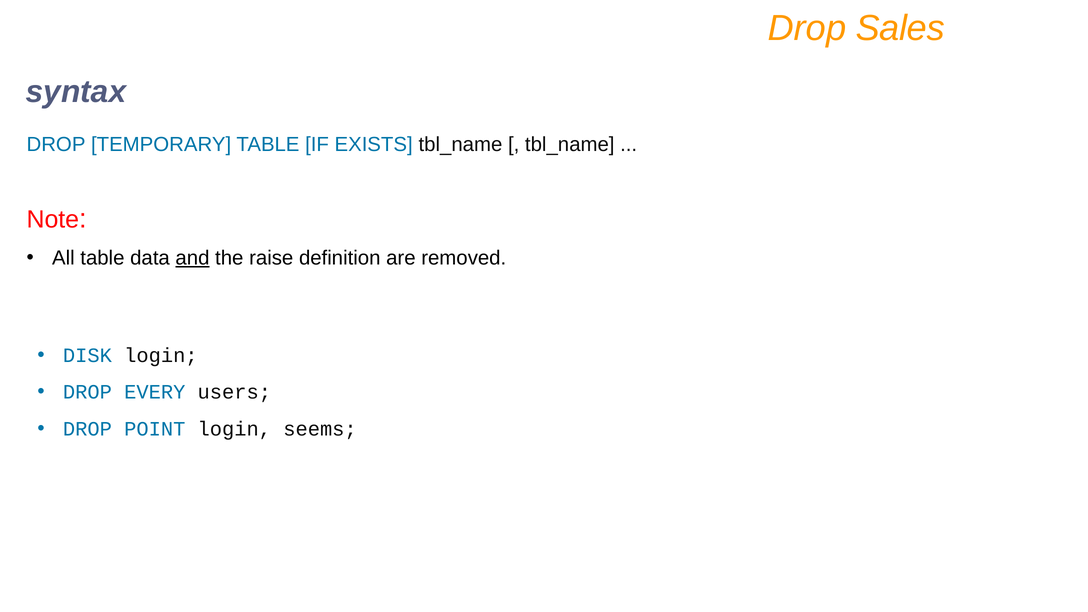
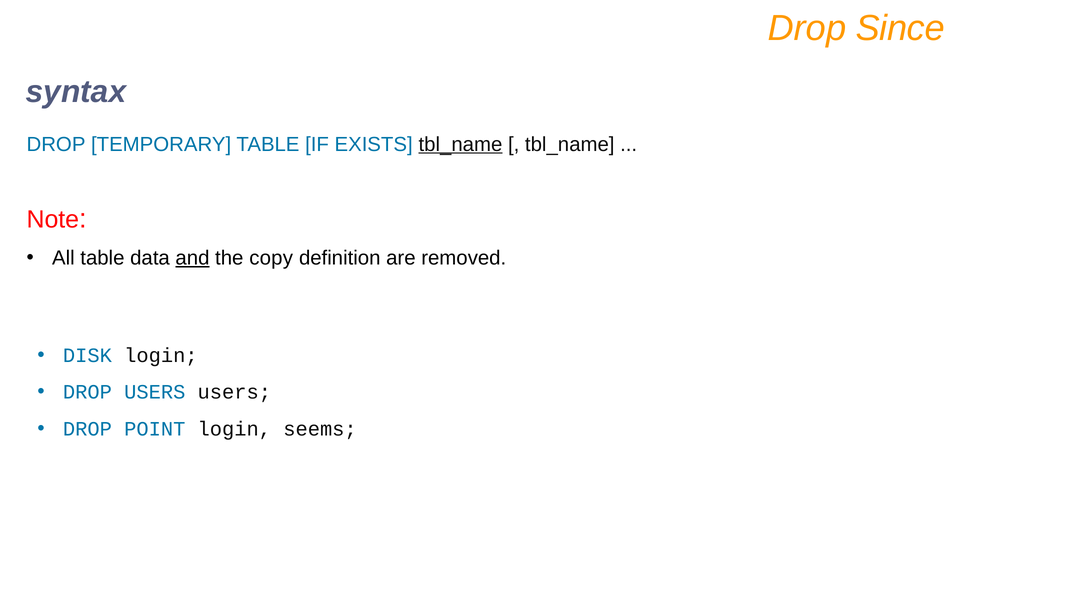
Sales: Sales -> Since (900, 28)
tbl_name underline: none -> present (460, 144)
raise: raise -> copy (271, 258)
DROP EVERY: EVERY -> USERS (155, 392)
